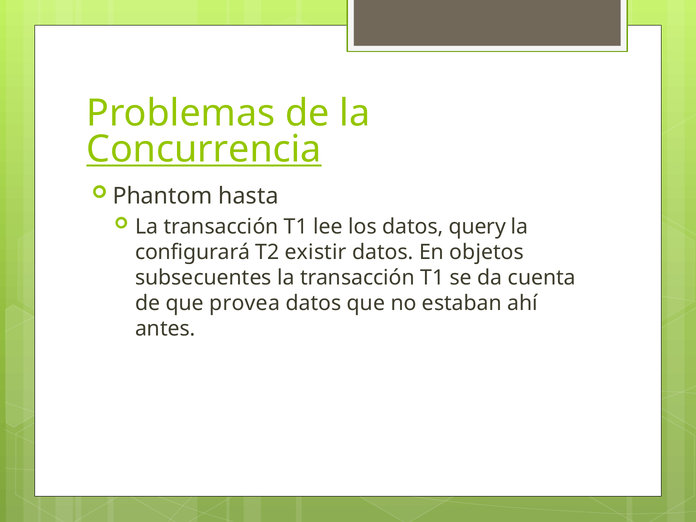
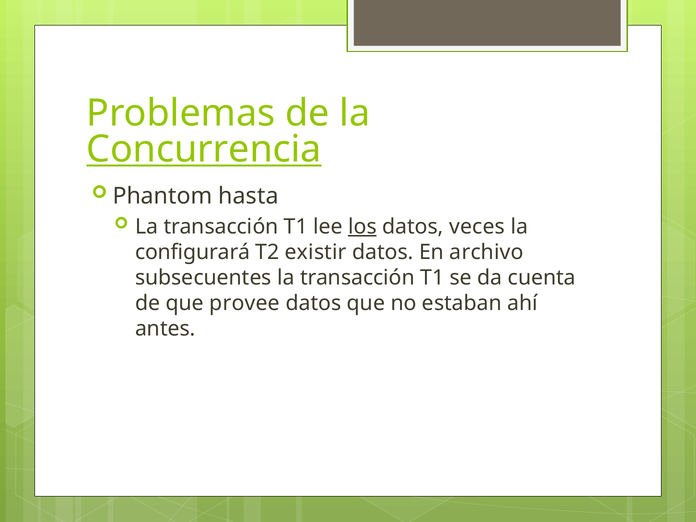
los underline: none -> present (362, 227)
query: query -> veces (477, 227)
objetos: objetos -> archivo (487, 252)
provea: provea -> provee (245, 303)
